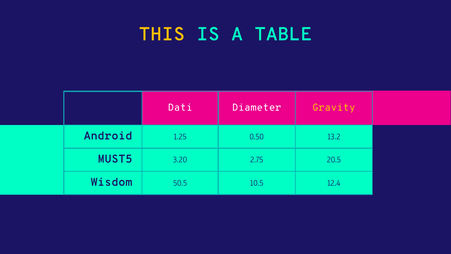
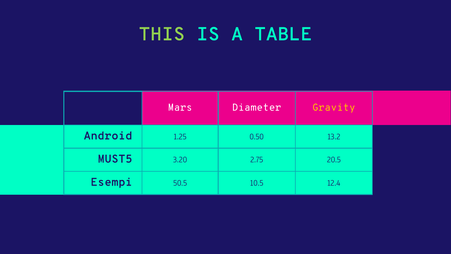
THIS colour: yellow -> light green (162, 34)
Dati: Dati -> Mars (180, 107)
Wisdom: Wisdom -> Esempi (111, 182)
